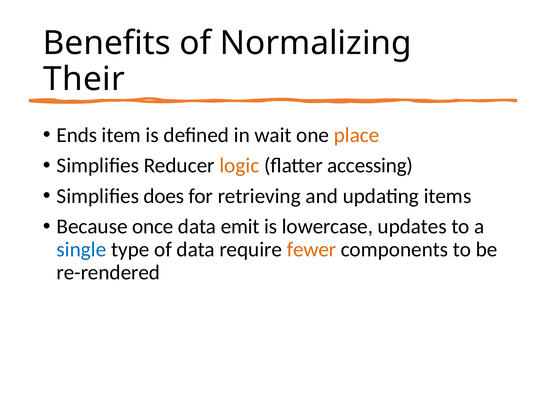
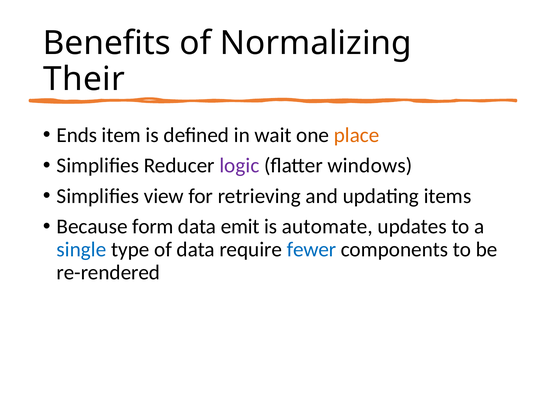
logic colour: orange -> purple (239, 166)
accessing: accessing -> windows (370, 166)
does: does -> view (164, 196)
once: once -> form (153, 227)
lowercase: lowercase -> automate (327, 227)
fewer colour: orange -> blue (312, 250)
